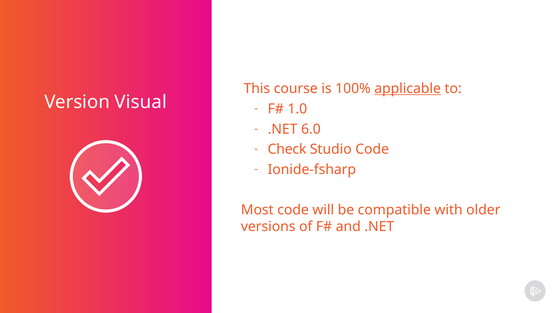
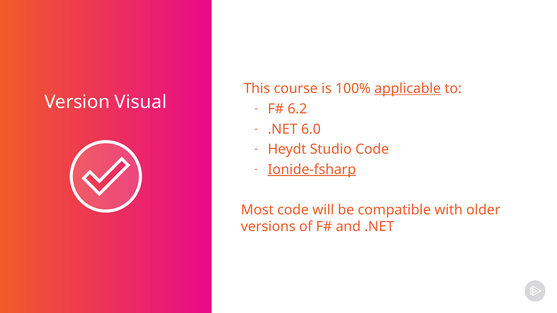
1.0: 1.0 -> 6.2 (297, 109)
Check: Check -> Heydt (287, 149)
Ionide-fsharp underline: none -> present (312, 170)
